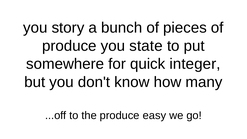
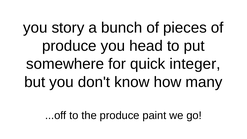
state: state -> head (146, 46)
easy: easy -> paint (154, 115)
